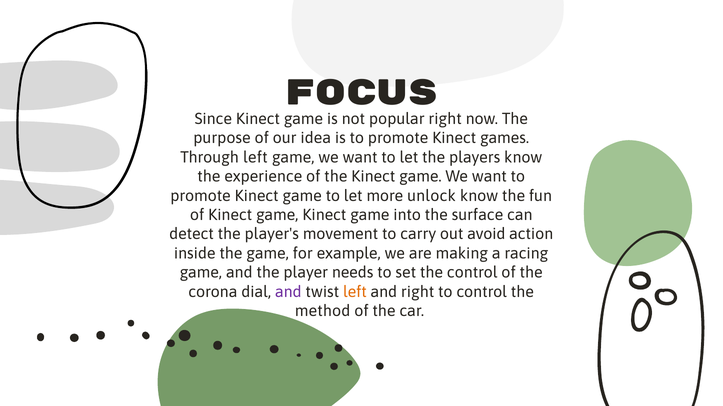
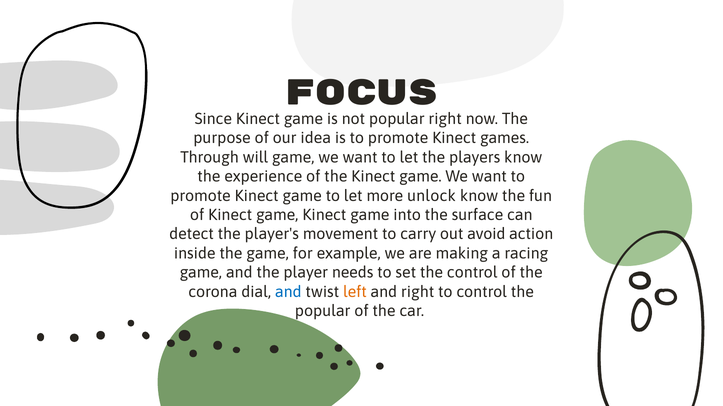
Through left: left -> will (255, 158)
and colour: purple -> blue (288, 292)
method: method -> popular (323, 312)
